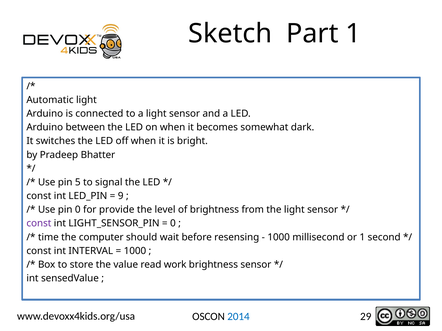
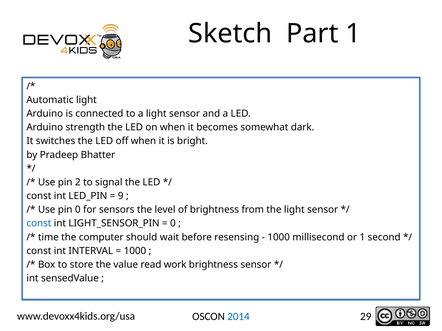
between: between -> strength (85, 128)
5: 5 -> 2 (78, 183)
provide: provide -> sensors (117, 210)
const colour: purple -> blue (39, 224)
